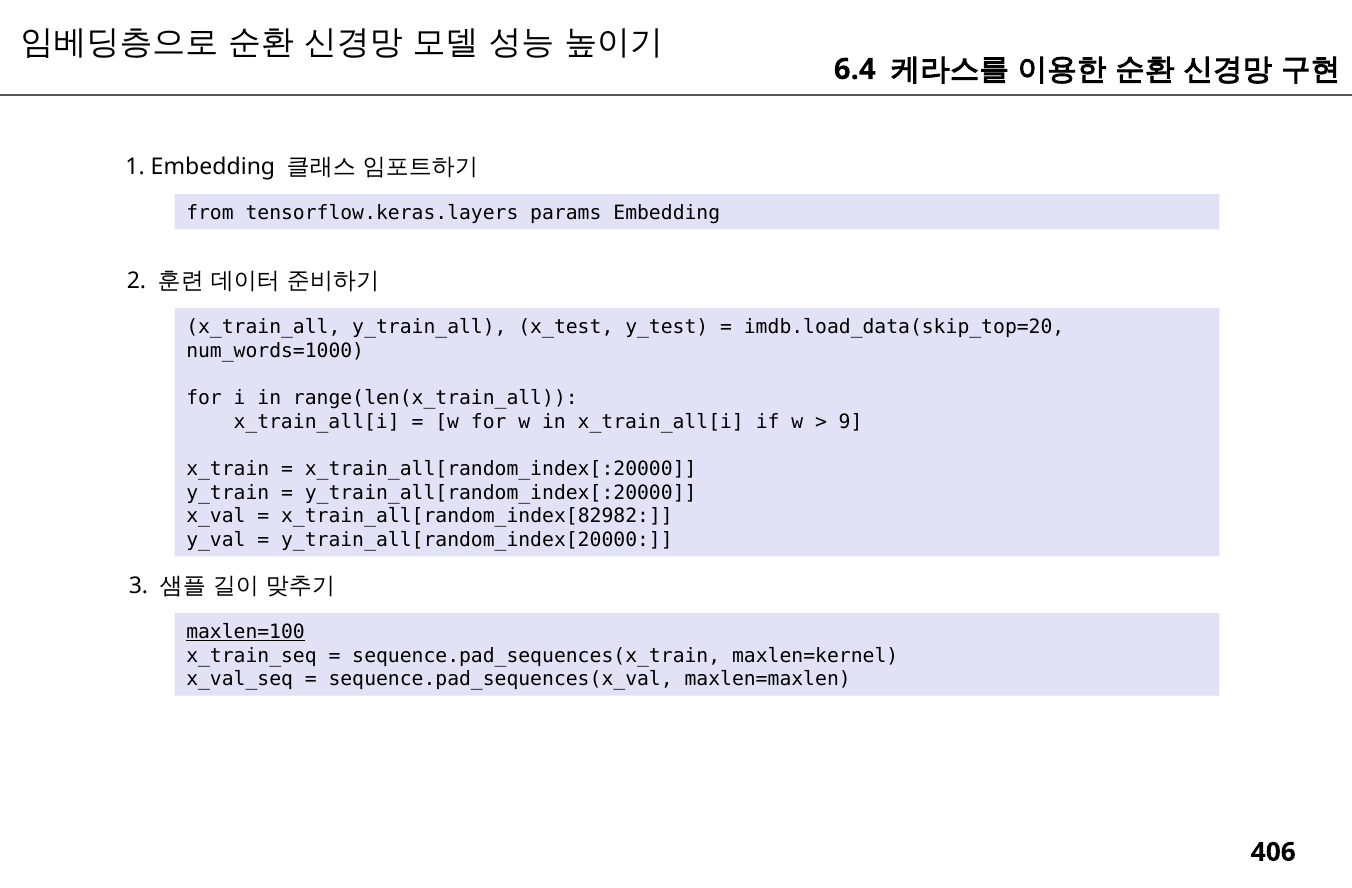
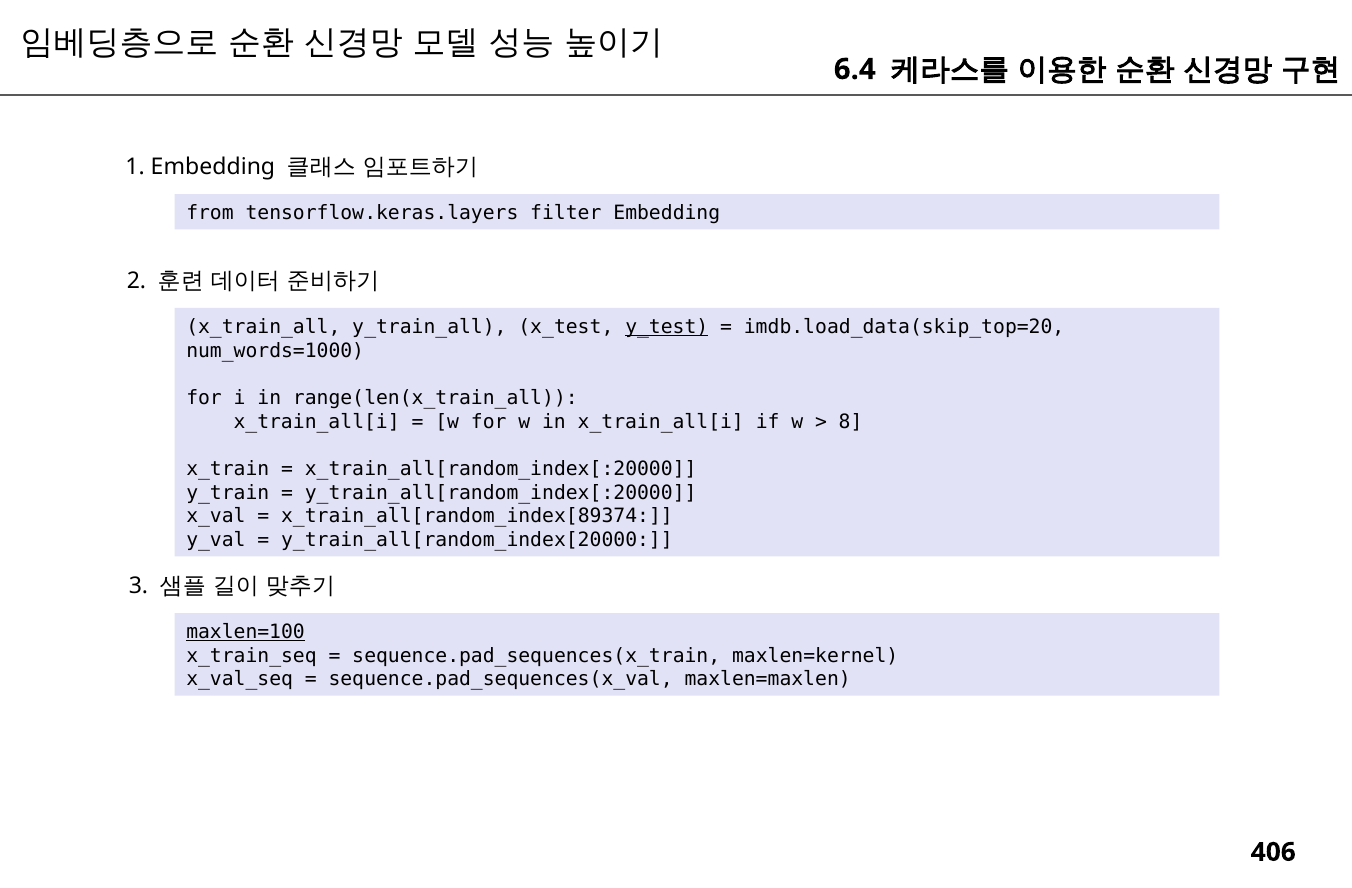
params: params -> filter (566, 213)
y_test underline: none -> present (667, 327)
9: 9 -> 8 (851, 422)
x_train_all[random_index[82982: x_train_all[random_index[82982 -> x_train_all[random_index[89374 (477, 516)
